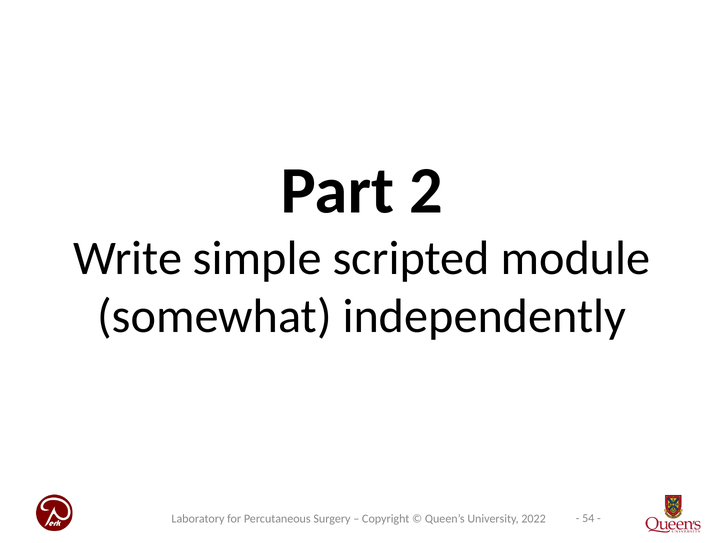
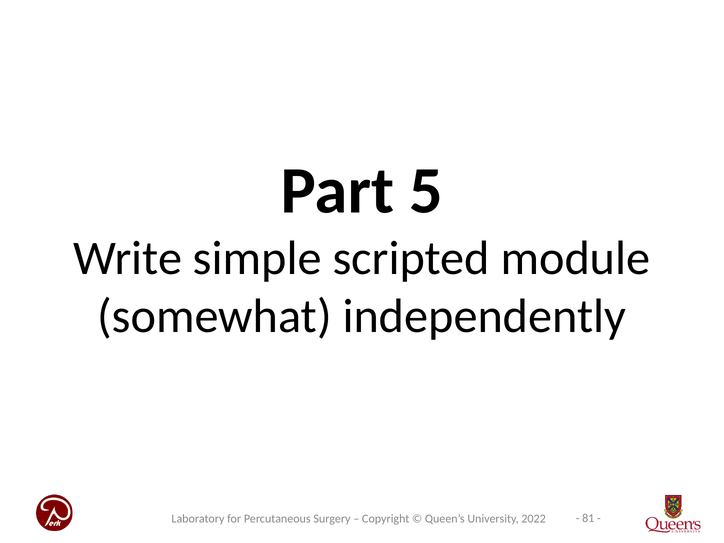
2: 2 -> 5 (426, 191)
54: 54 -> 81 (588, 518)
